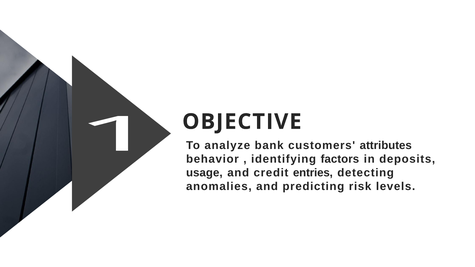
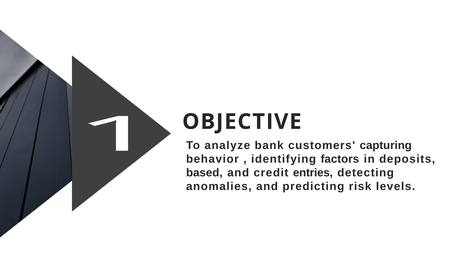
attributes: attributes -> capturing (386, 146)
usage: usage -> based (204, 173)
